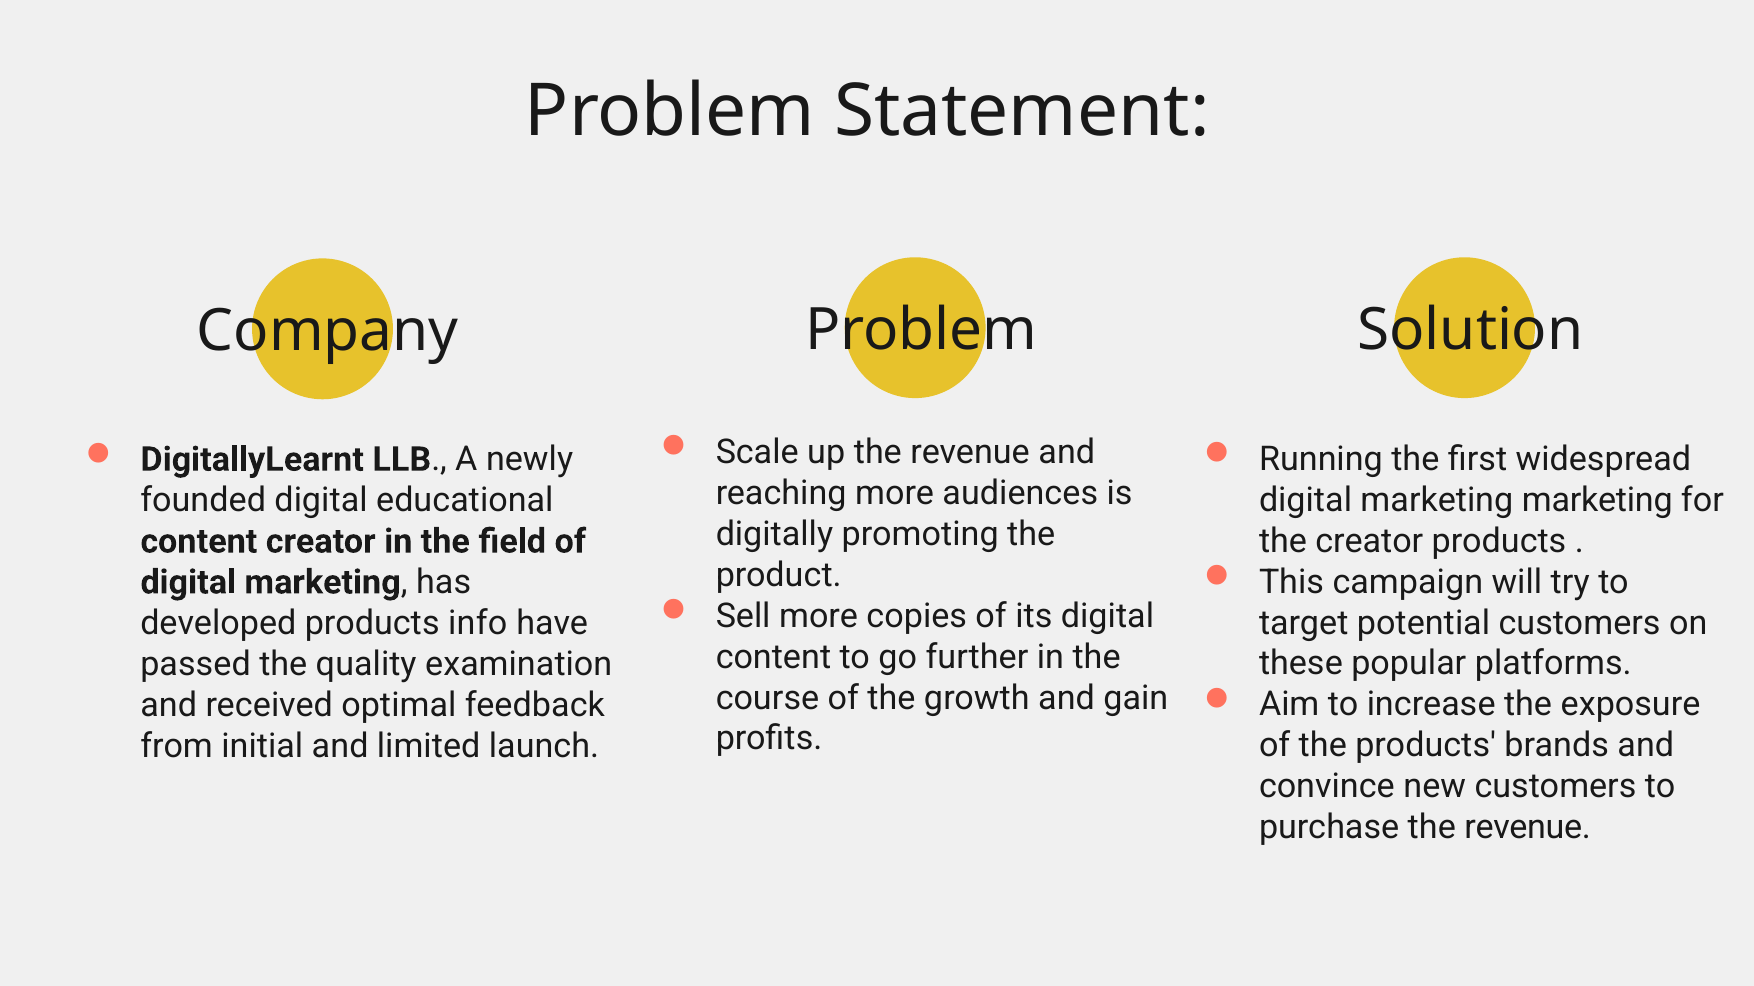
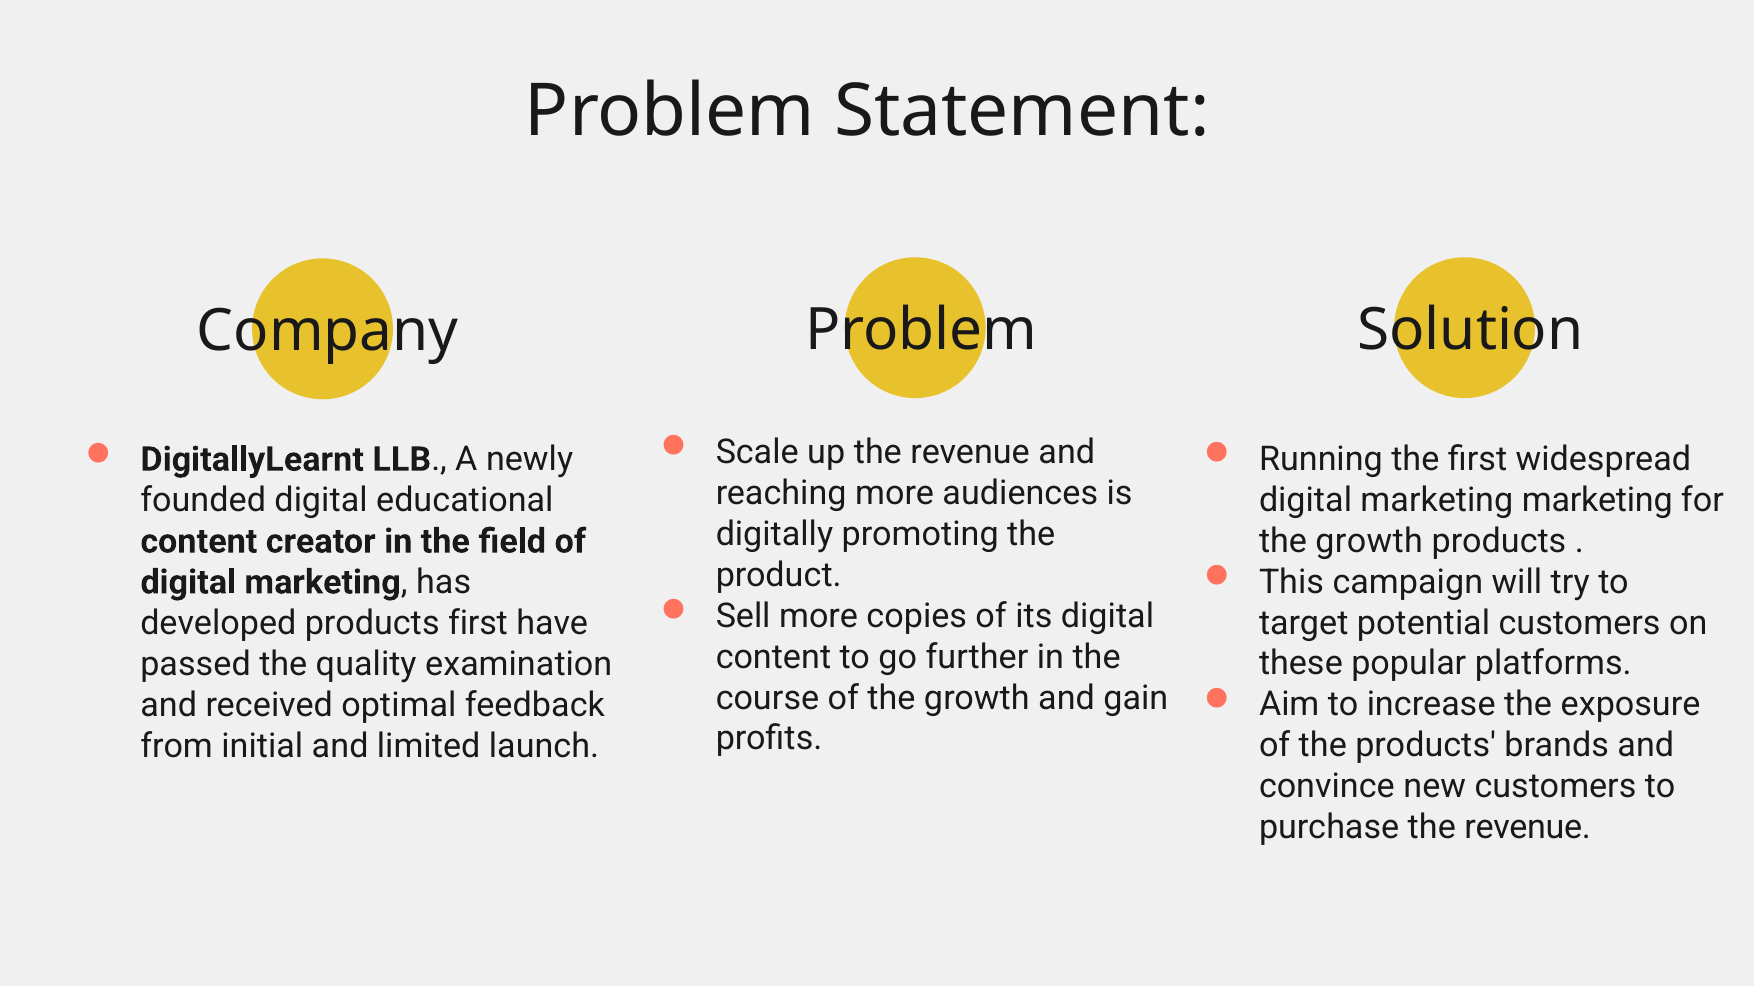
creator: creator -> growth (1369, 541)
products info: info -> first (478, 624)
